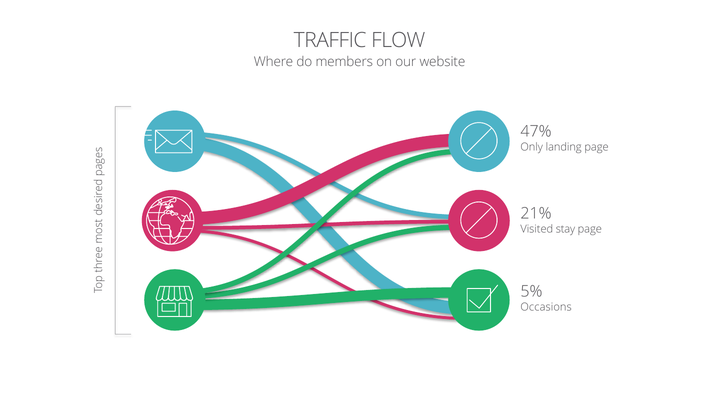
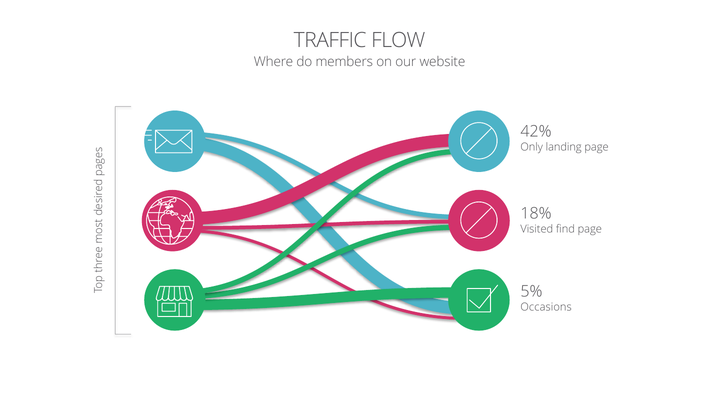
47%: 47% -> 42% (536, 132)
21%: 21% -> 18% (536, 214)
stay: stay -> find (565, 229)
